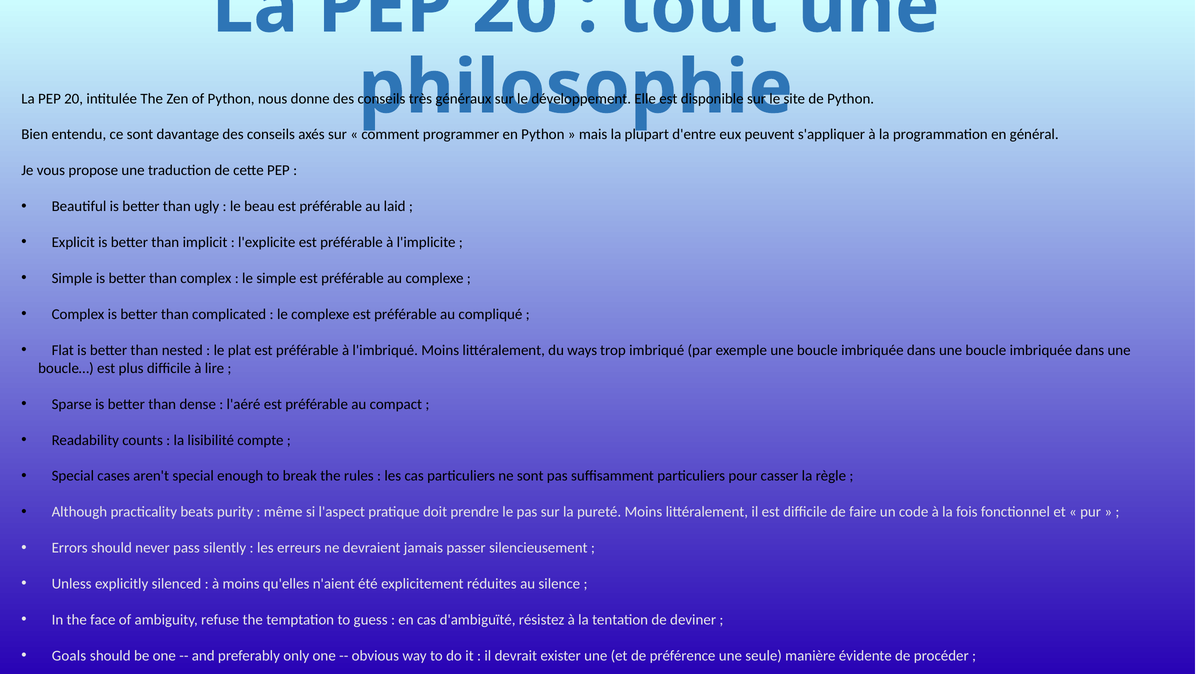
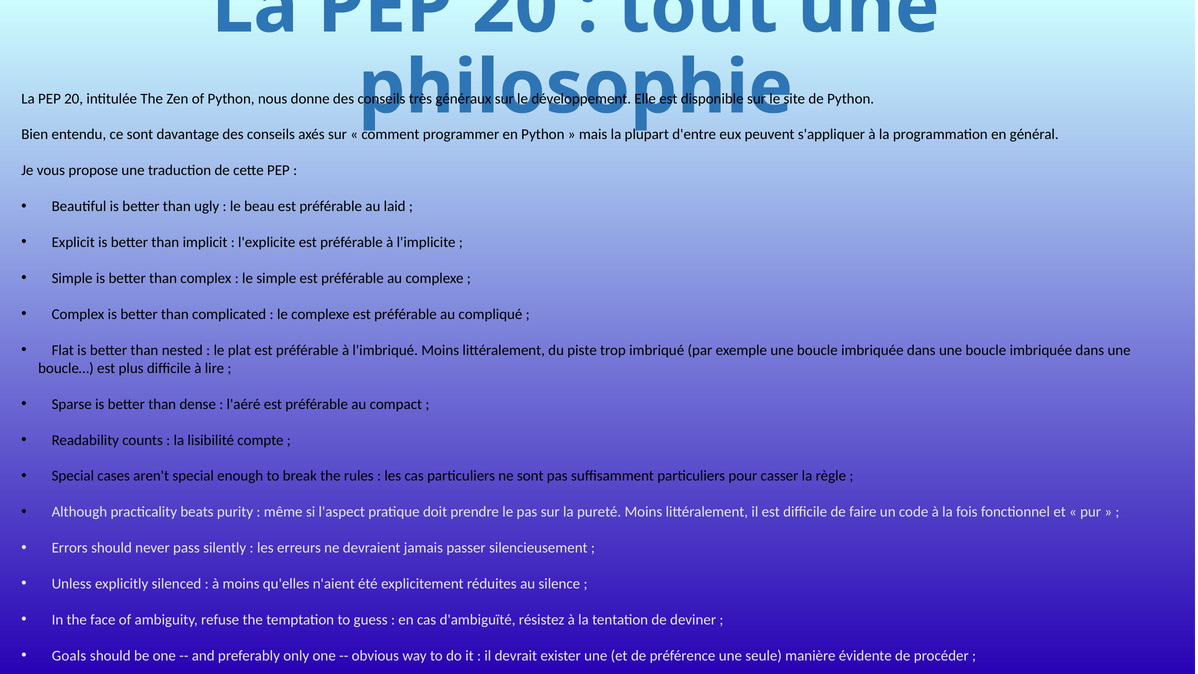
ways: ways -> piste (582, 350)
